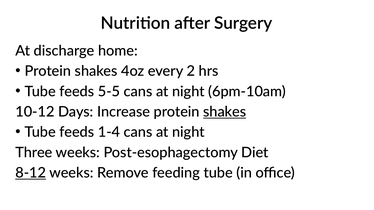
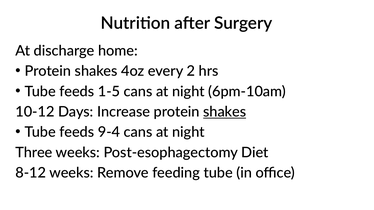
5-5: 5-5 -> 1-5 (109, 92)
1-4: 1-4 -> 9-4 (109, 132)
8-12 underline: present -> none (31, 173)
